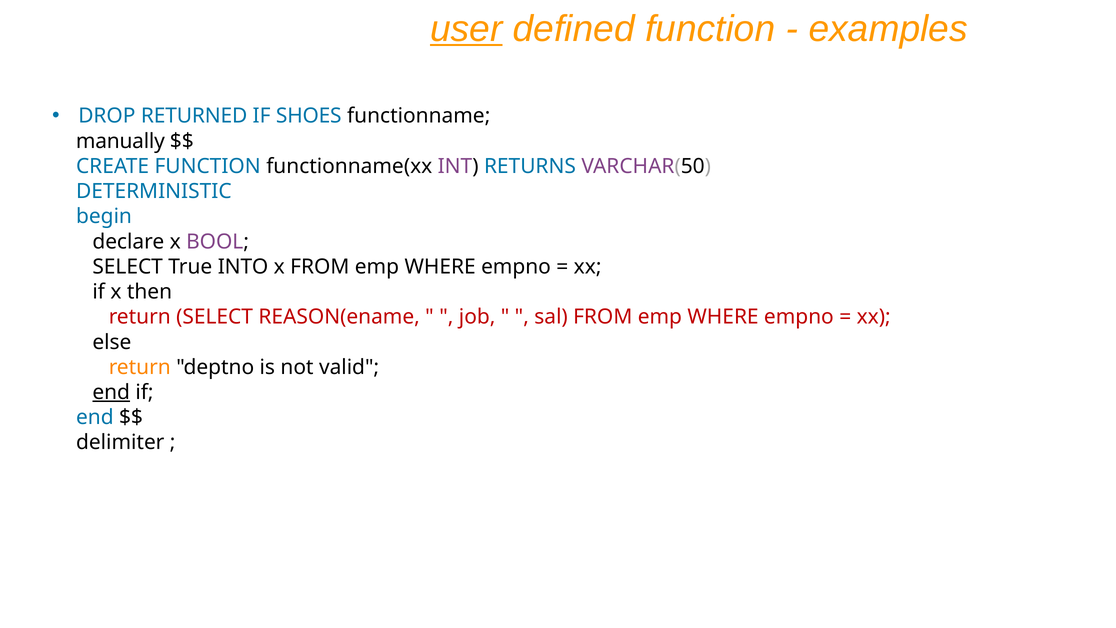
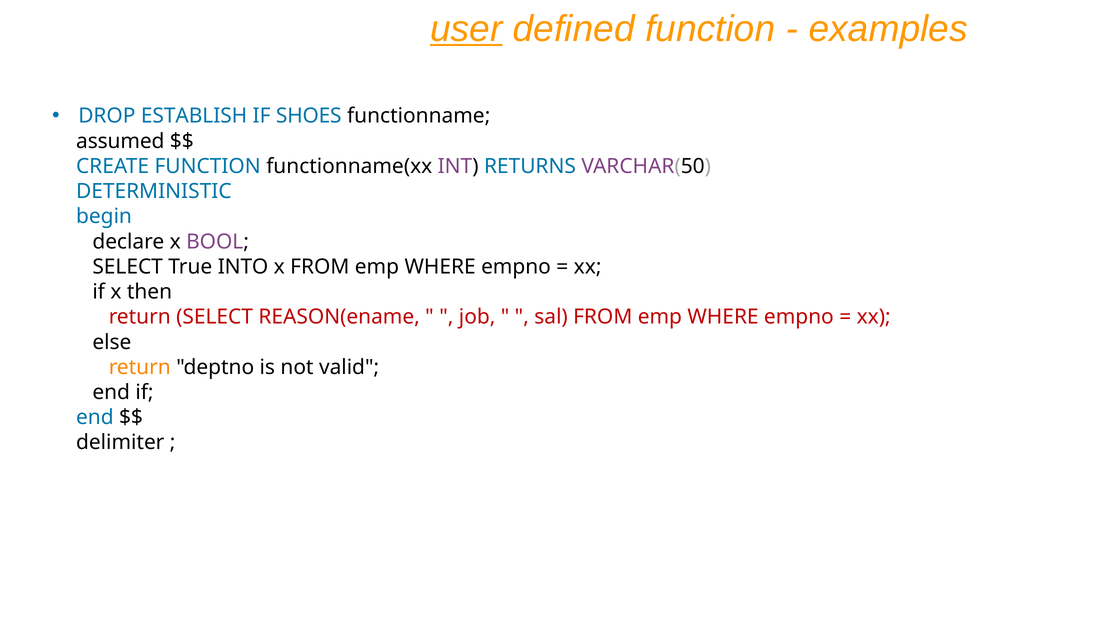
RETURNED: RETURNED -> ESTABLISH (194, 116)
manually: manually -> assumed (120, 141)
end underline: present -> none (111, 392)
